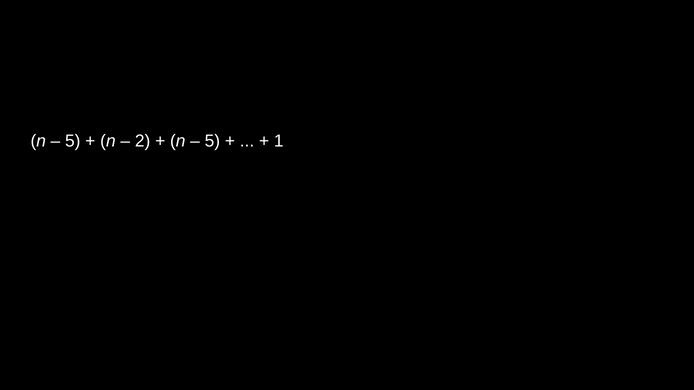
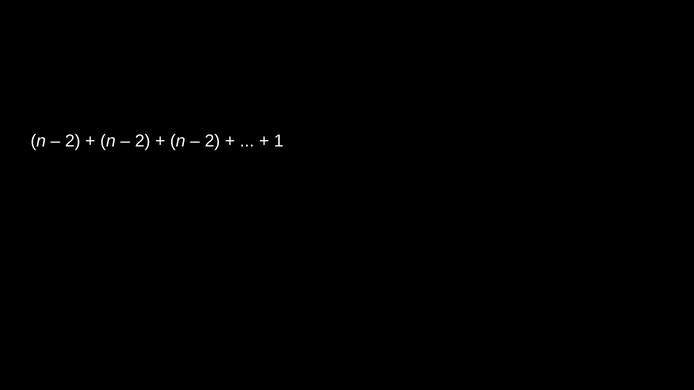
5: 5 -> 2 (73, 141)
5: 5 -> 2 (212, 141)
